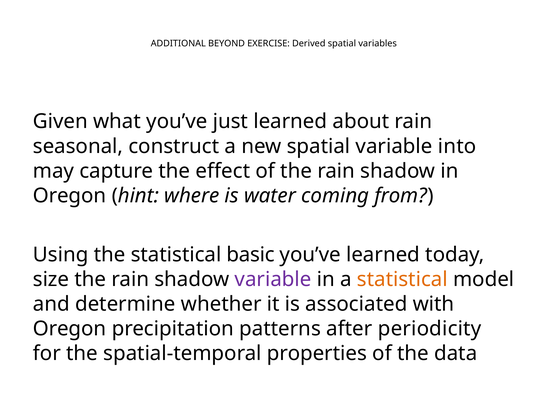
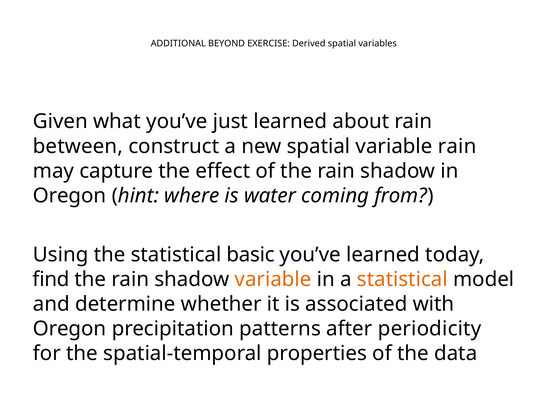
seasonal: seasonal -> between (78, 146)
variable into: into -> rain (457, 146)
size: size -> find (51, 279)
variable colour: purple -> orange (273, 279)
